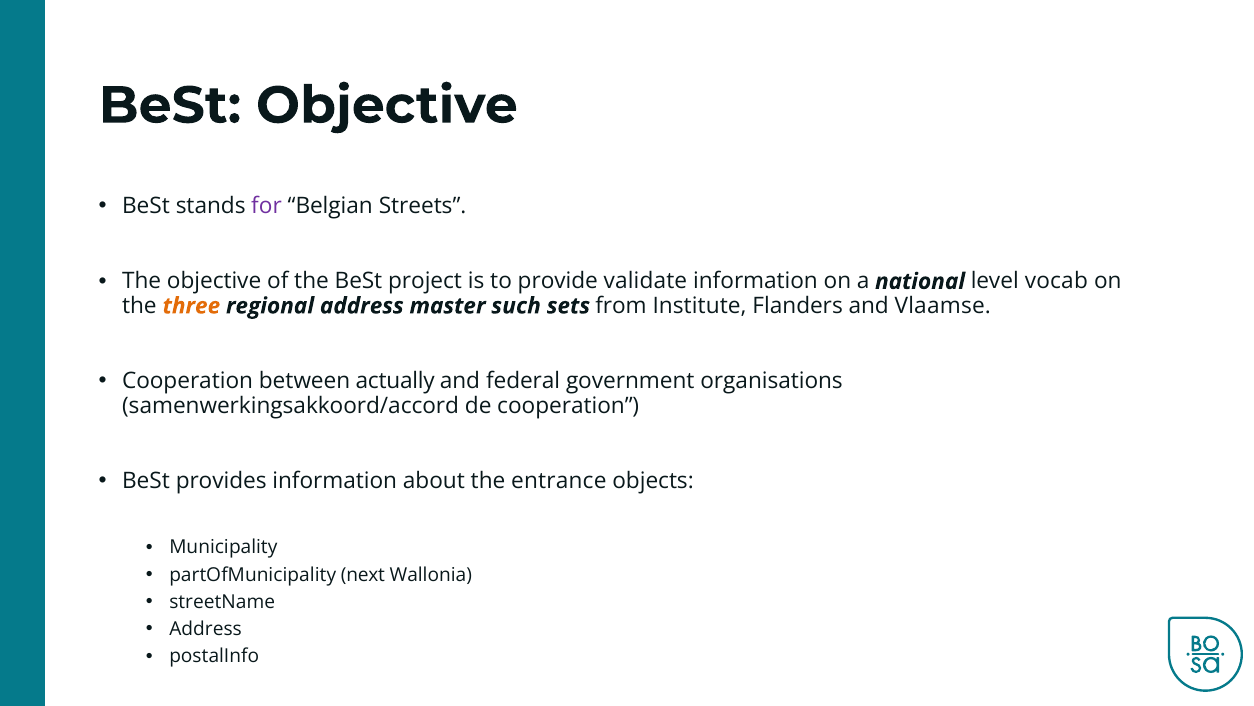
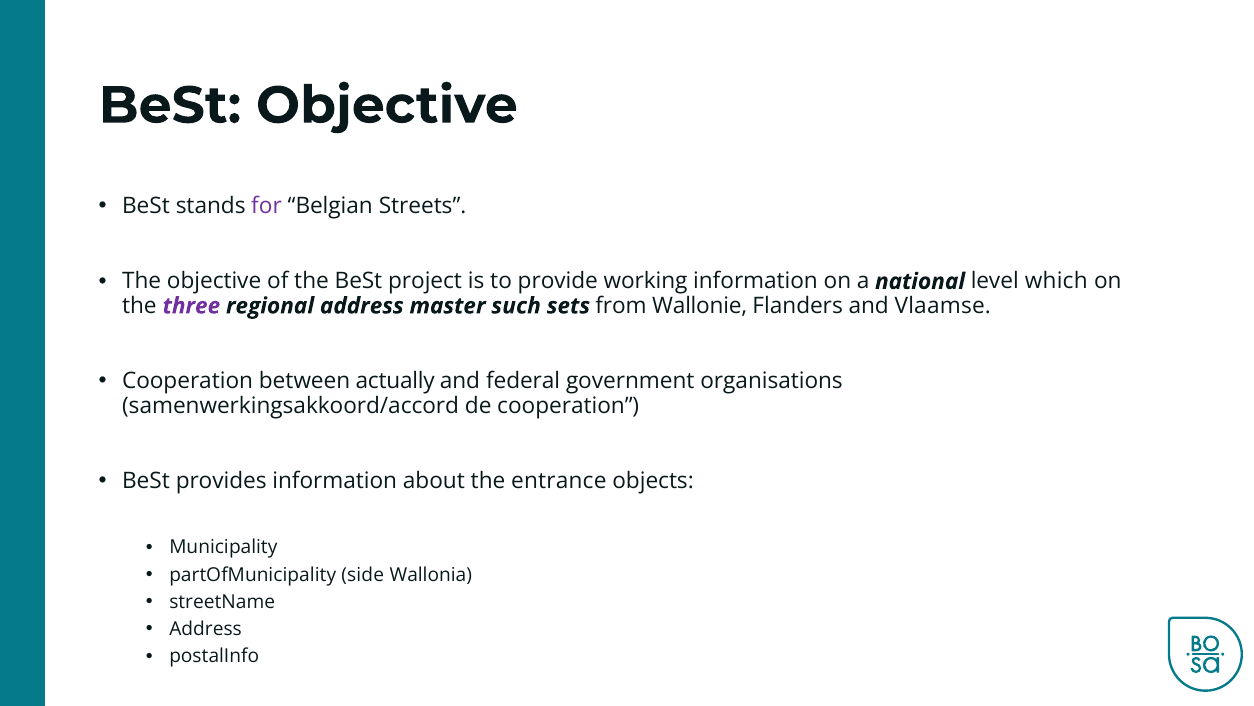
validate: validate -> working (646, 281)
vocab: vocab -> which (1056, 281)
three colour: orange -> purple (191, 306)
Institute: Institute -> Wallonie (700, 306)
next: next -> side (363, 574)
